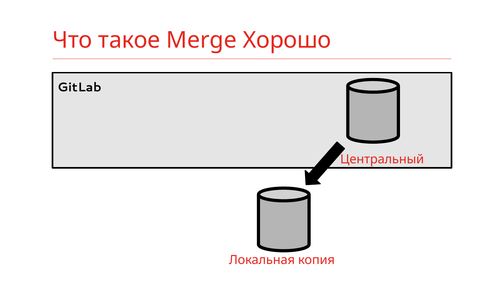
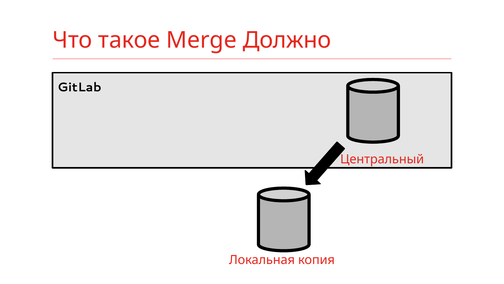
Хорошо: Хорошо -> Должно (287, 40)
